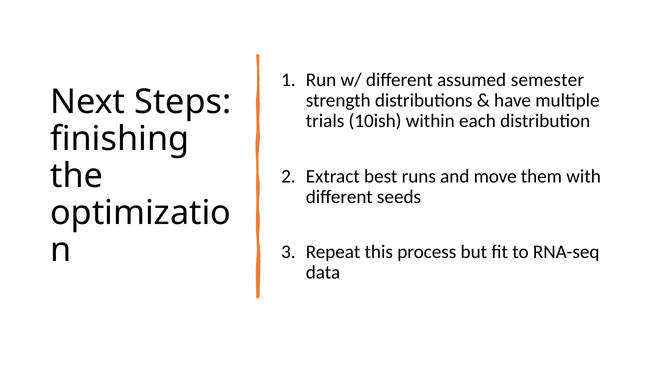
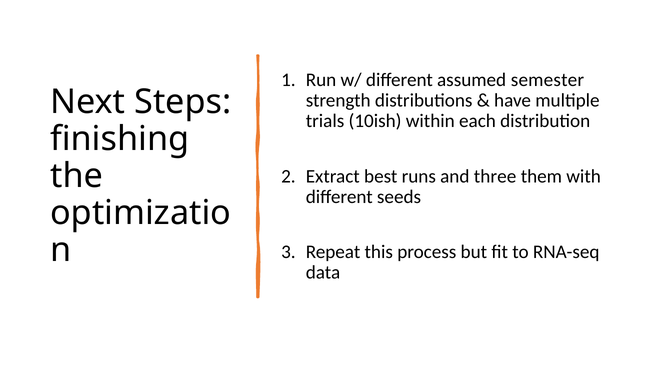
move: move -> three (495, 176)
